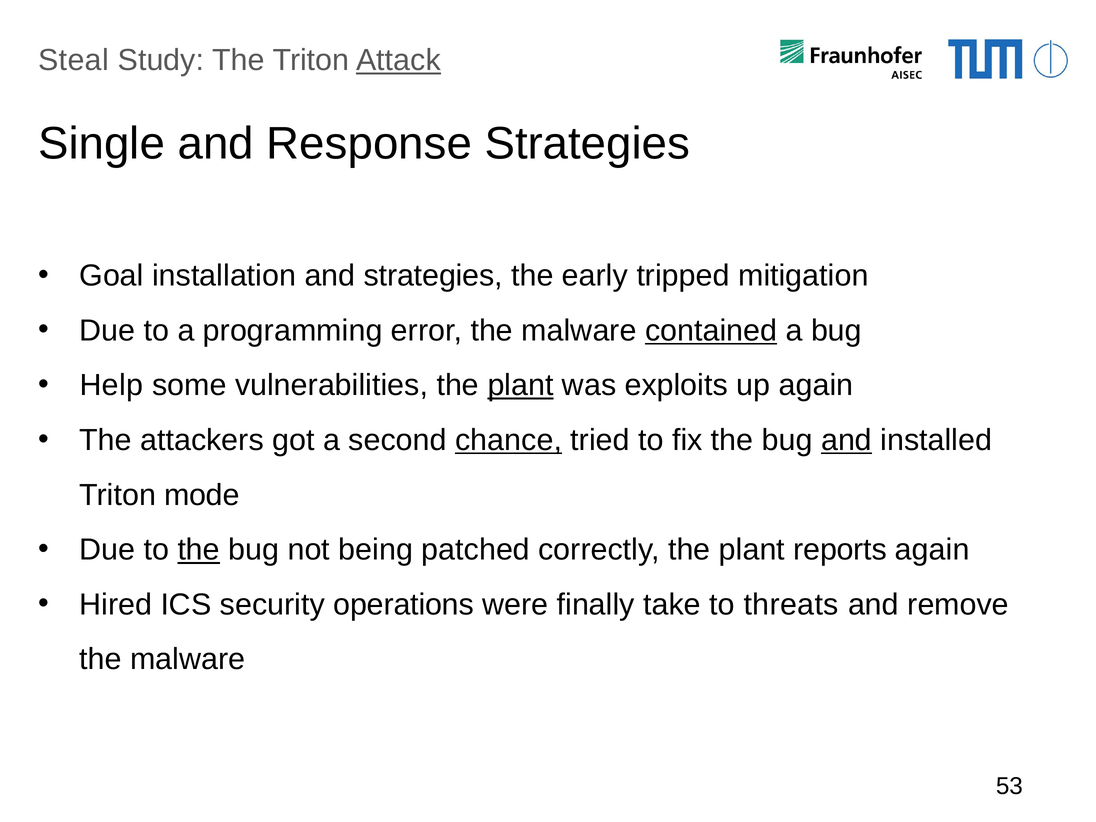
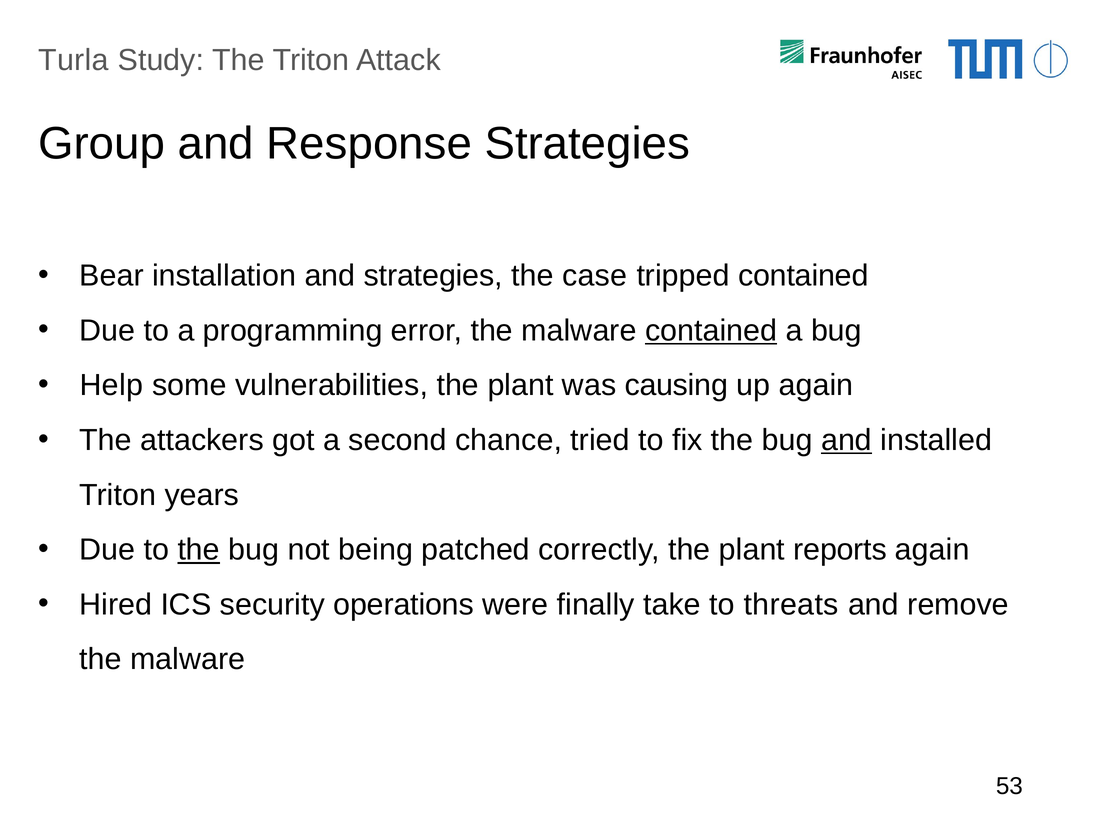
Steal: Steal -> Turla (74, 60)
Attack underline: present -> none (398, 60)
Single: Single -> Group (102, 144)
Goal: Goal -> Bear (112, 276)
early: early -> case (595, 276)
tripped mitigation: mitigation -> contained (803, 276)
plant underline: present -> none (520, 385)
exploits: exploits -> causing (676, 385)
chance underline: present -> none (509, 440)
mode: mode -> years (202, 495)
